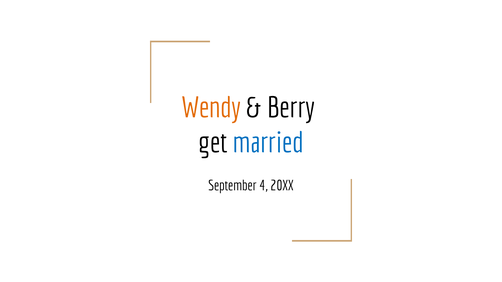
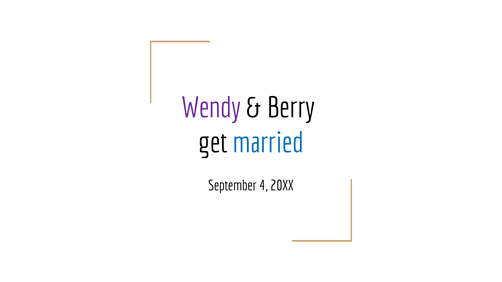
Wendy colour: orange -> purple (211, 108)
